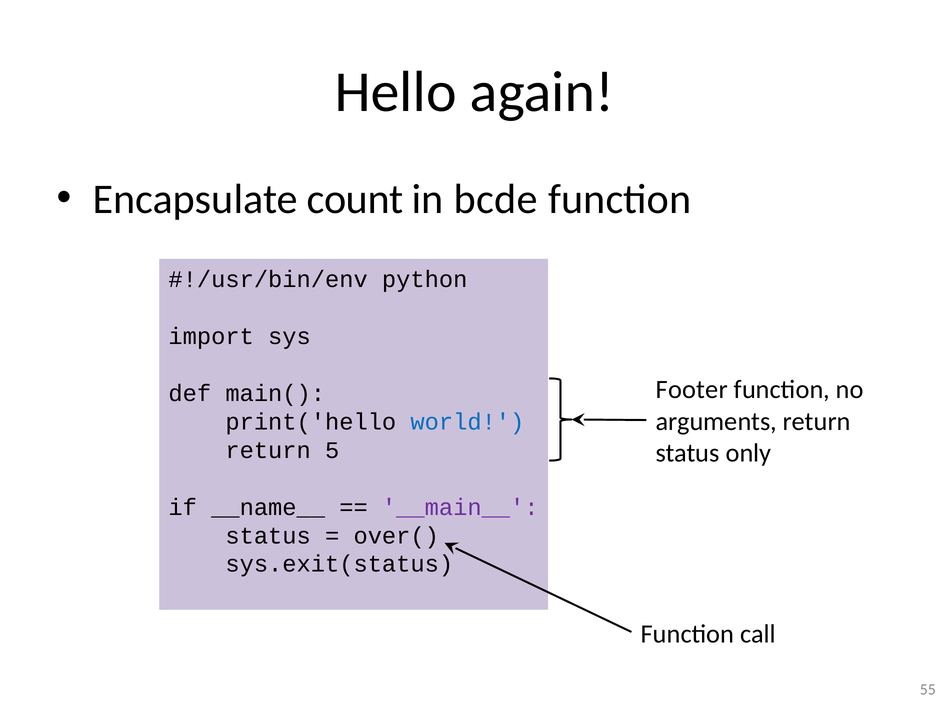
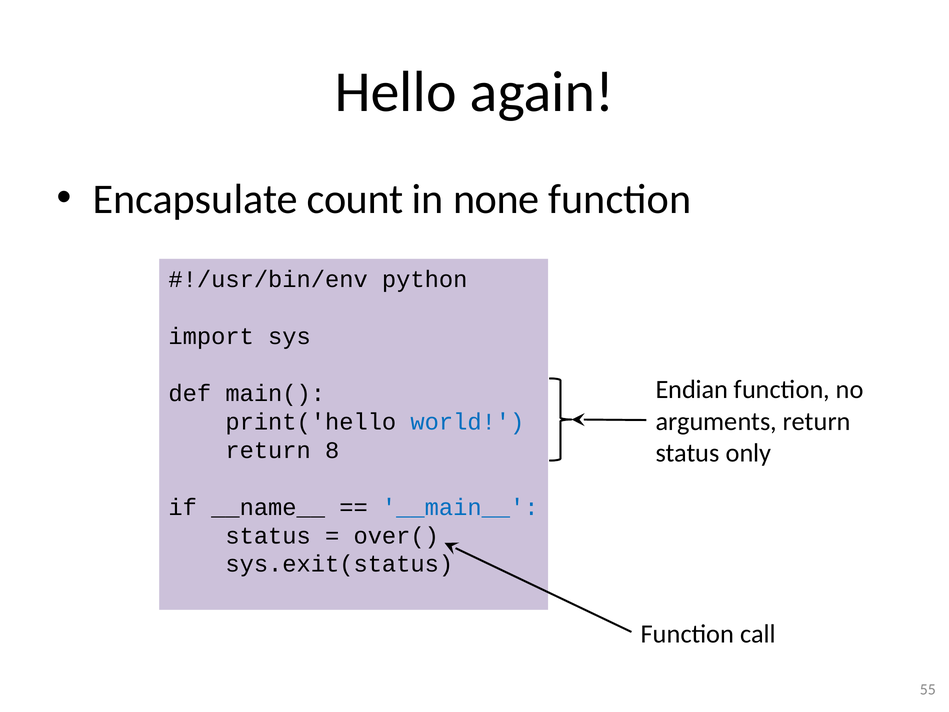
bcde: bcde -> none (496, 199)
Footer: Footer -> Endian (692, 390)
5: 5 -> 8 (332, 450)
__main__ colour: purple -> blue (460, 507)
